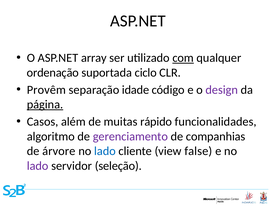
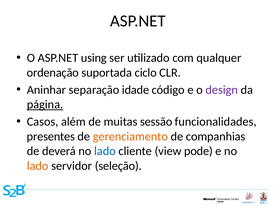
array: array -> using (94, 58)
com underline: present -> none (183, 58)
Provêm: Provêm -> Aninhar (46, 90)
rápido: rápido -> sessão (156, 122)
algoritmo: algoritmo -> presentes (51, 136)
gerenciamento colour: purple -> orange (130, 136)
árvore: árvore -> deverá (59, 151)
false: false -> pode (198, 151)
lado colour: purple -> orange (38, 166)
